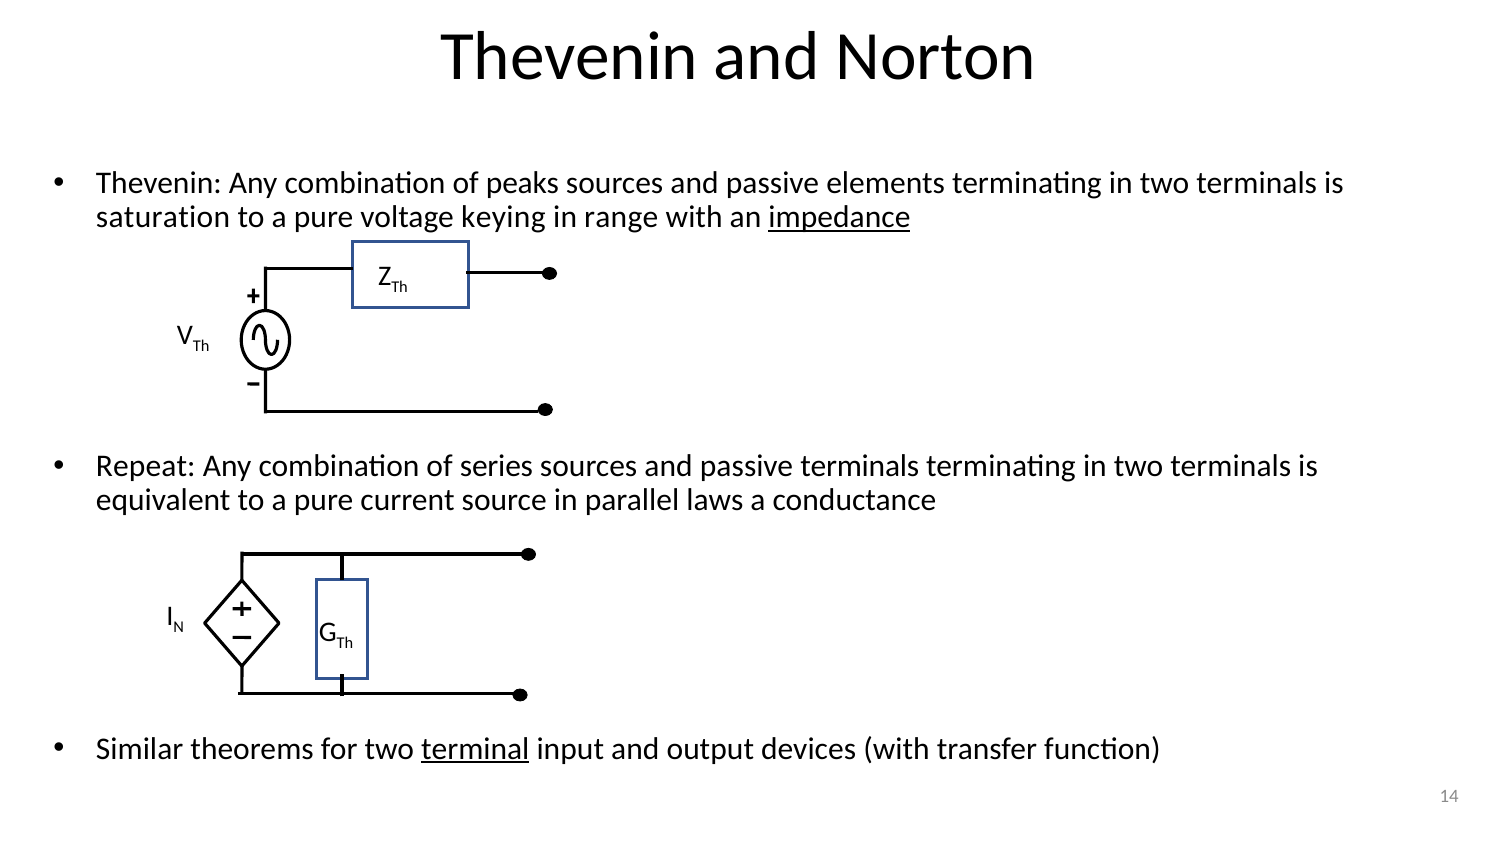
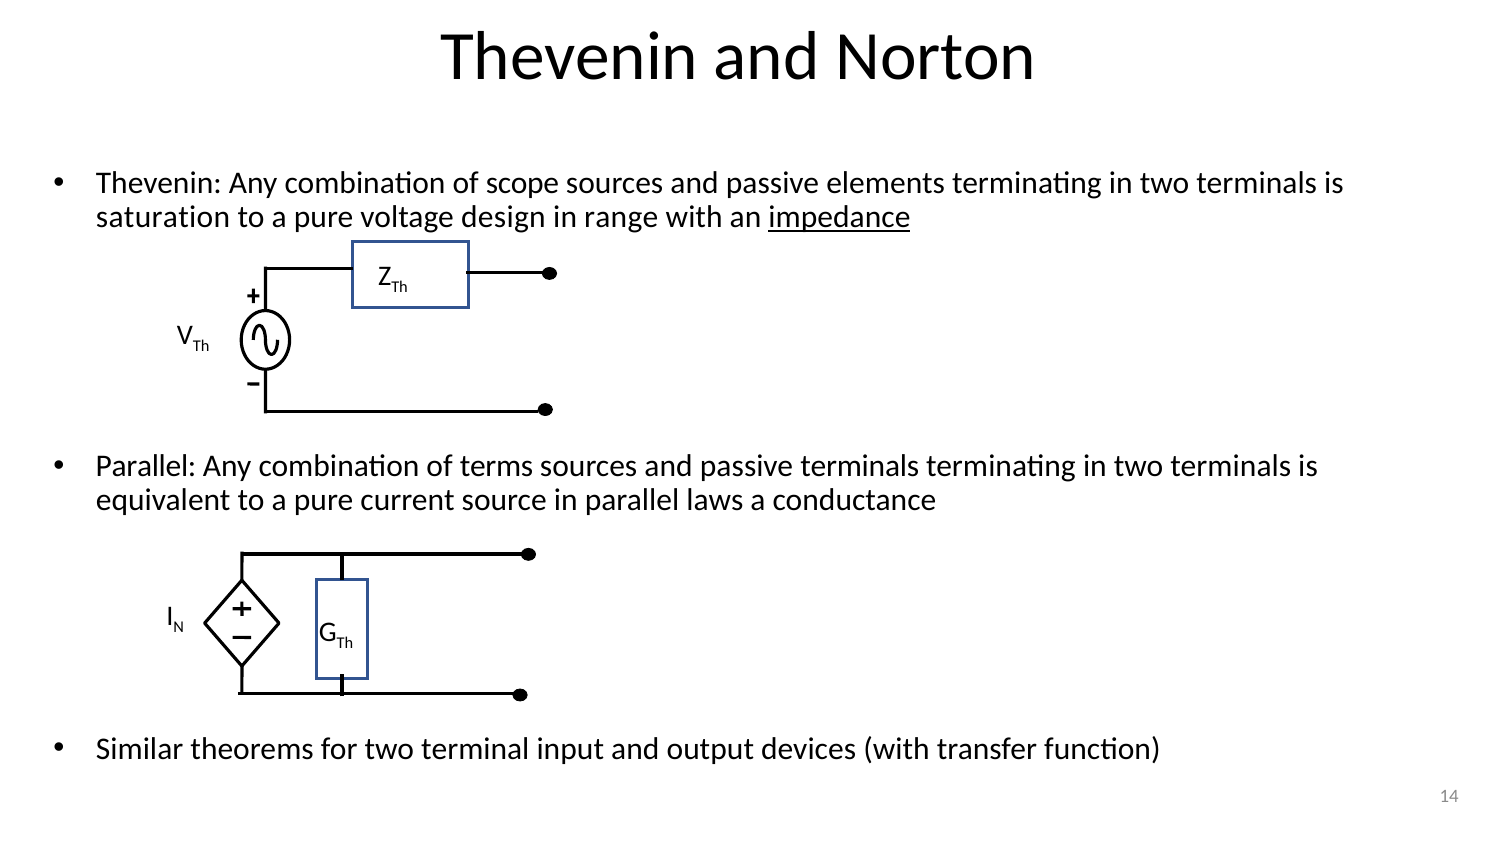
peaks: peaks -> scope (522, 183)
keying: keying -> design (503, 217)
Repeat: Repeat -> Parallel (146, 466)
series: series -> terms (497, 466)
terminal underline: present -> none (475, 749)
